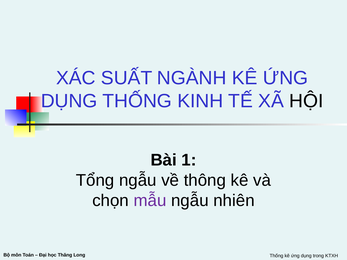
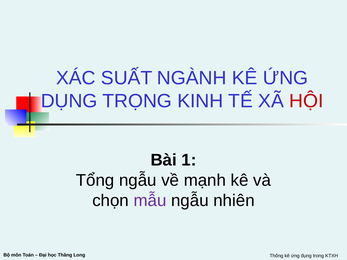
DỤNG THỐNG: THỐNG -> TRỌNG (137, 101)
HỘI colour: black -> red (306, 101)
thông: thông -> mạnh (205, 180)
